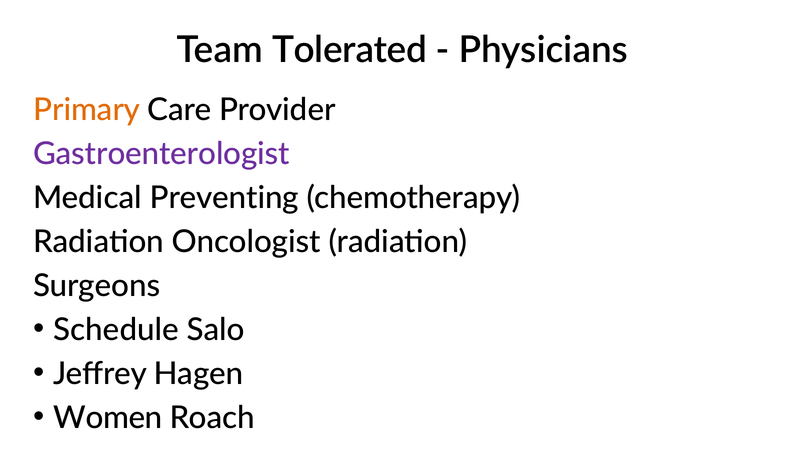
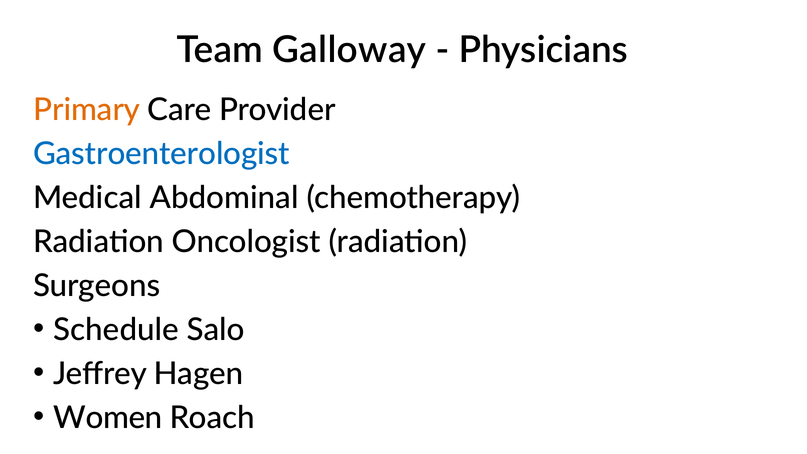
Tolerated: Tolerated -> Galloway (349, 50)
Gastroenterologist colour: purple -> blue (161, 154)
Preventing: Preventing -> Abdominal (224, 198)
